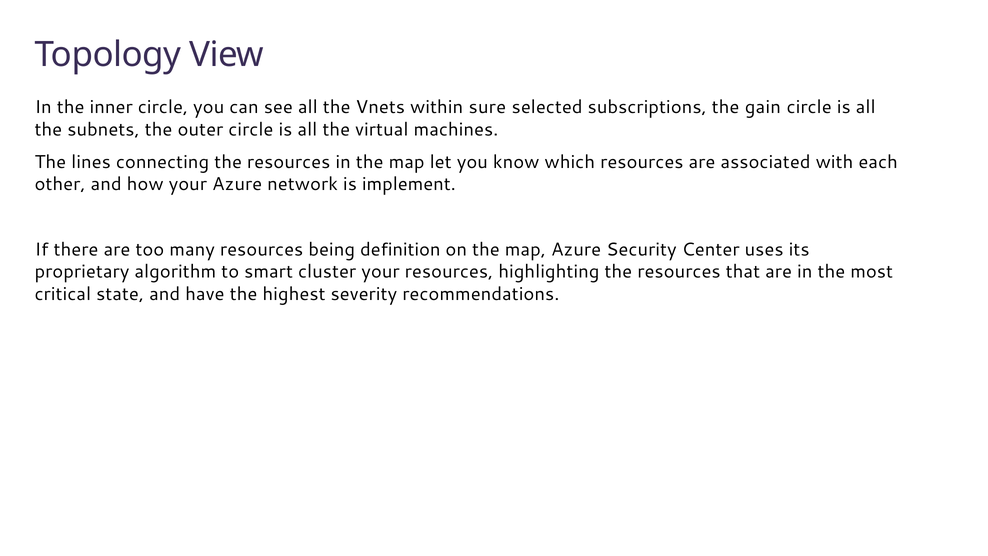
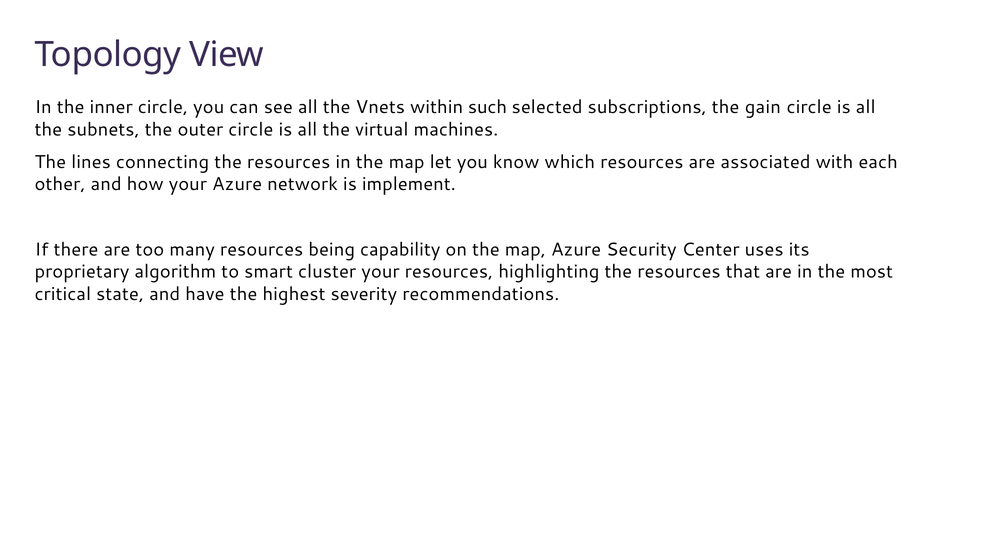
sure: sure -> such (488, 107)
definition: definition -> capability (400, 249)
